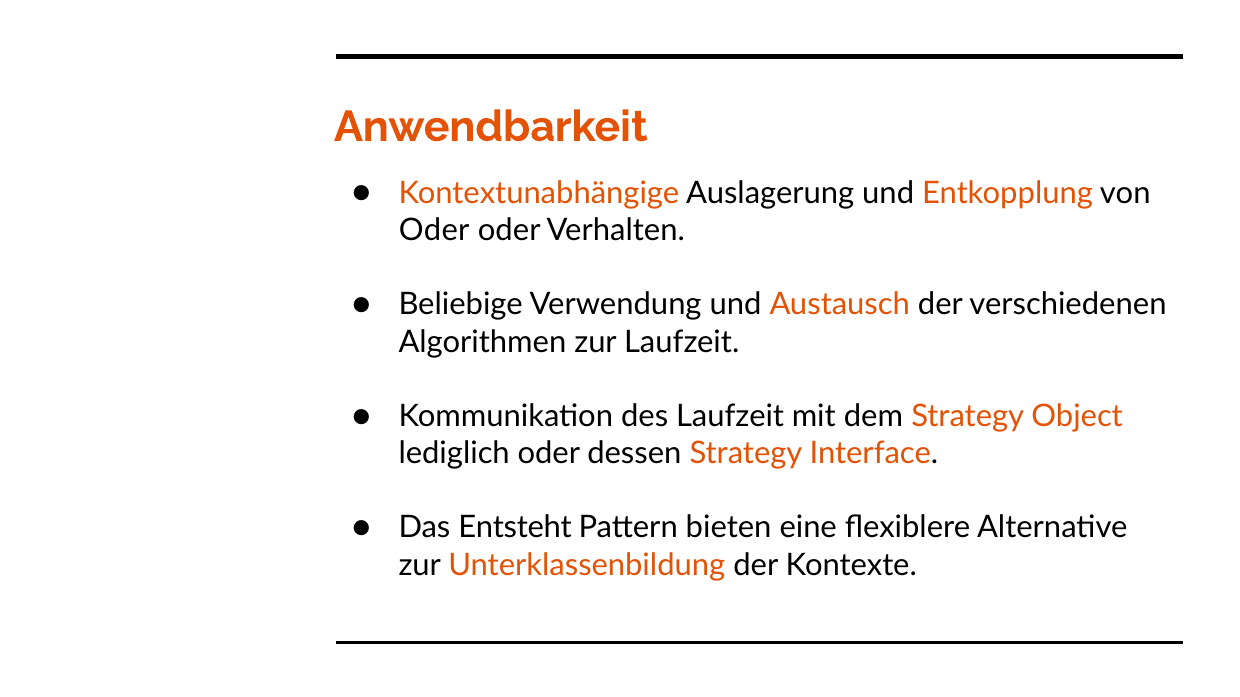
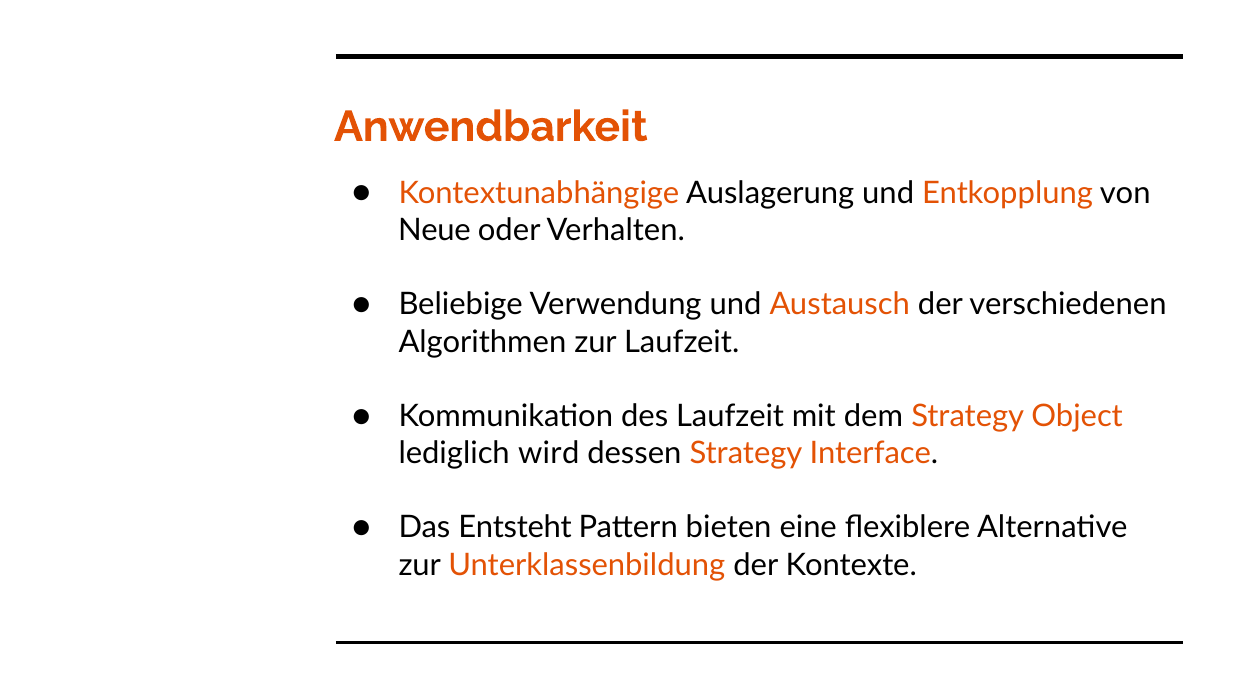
Oder: Oder -> Neue (434, 231)
lediglich oder: oder -> wird (549, 454)
